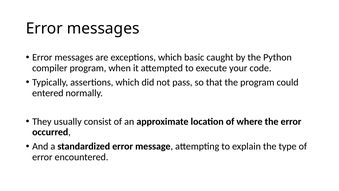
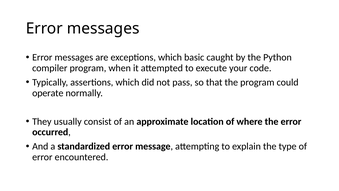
entered: entered -> operate (48, 93)
